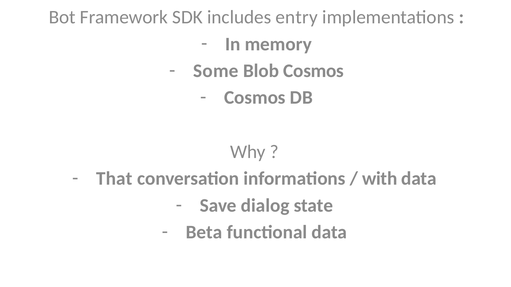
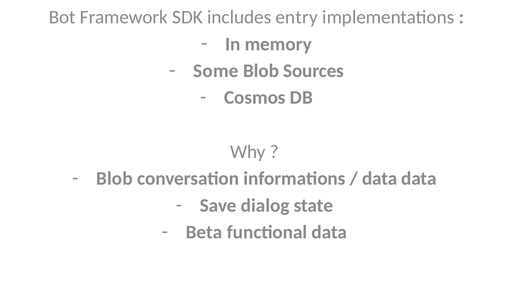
Blob Cosmos: Cosmos -> Sources (314, 71)
That: That -> Blob (114, 179)
with: with -> data (380, 179)
